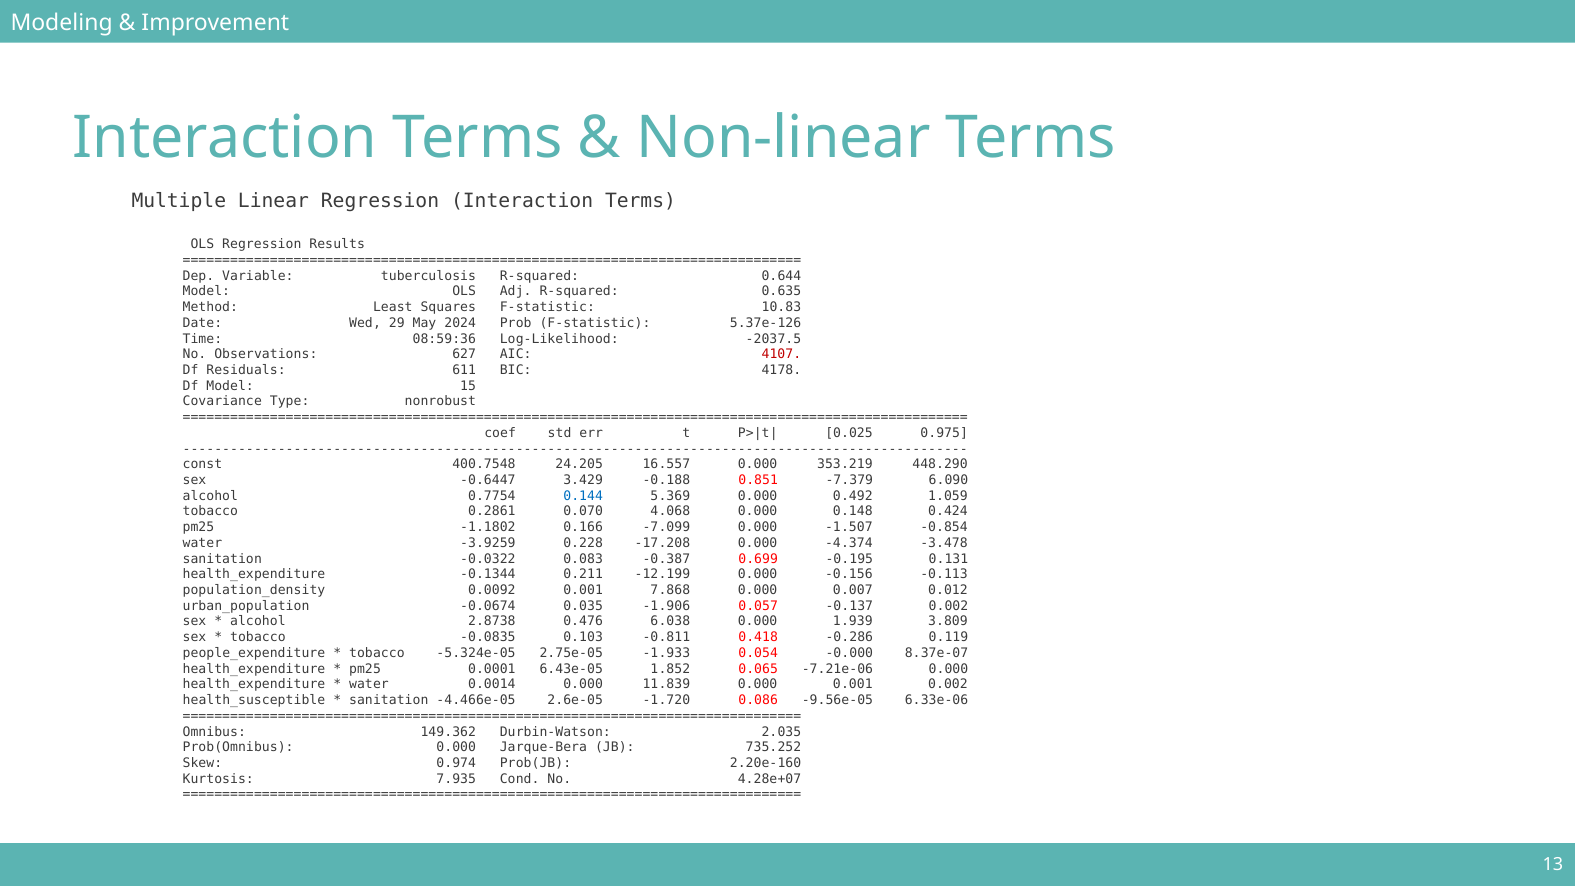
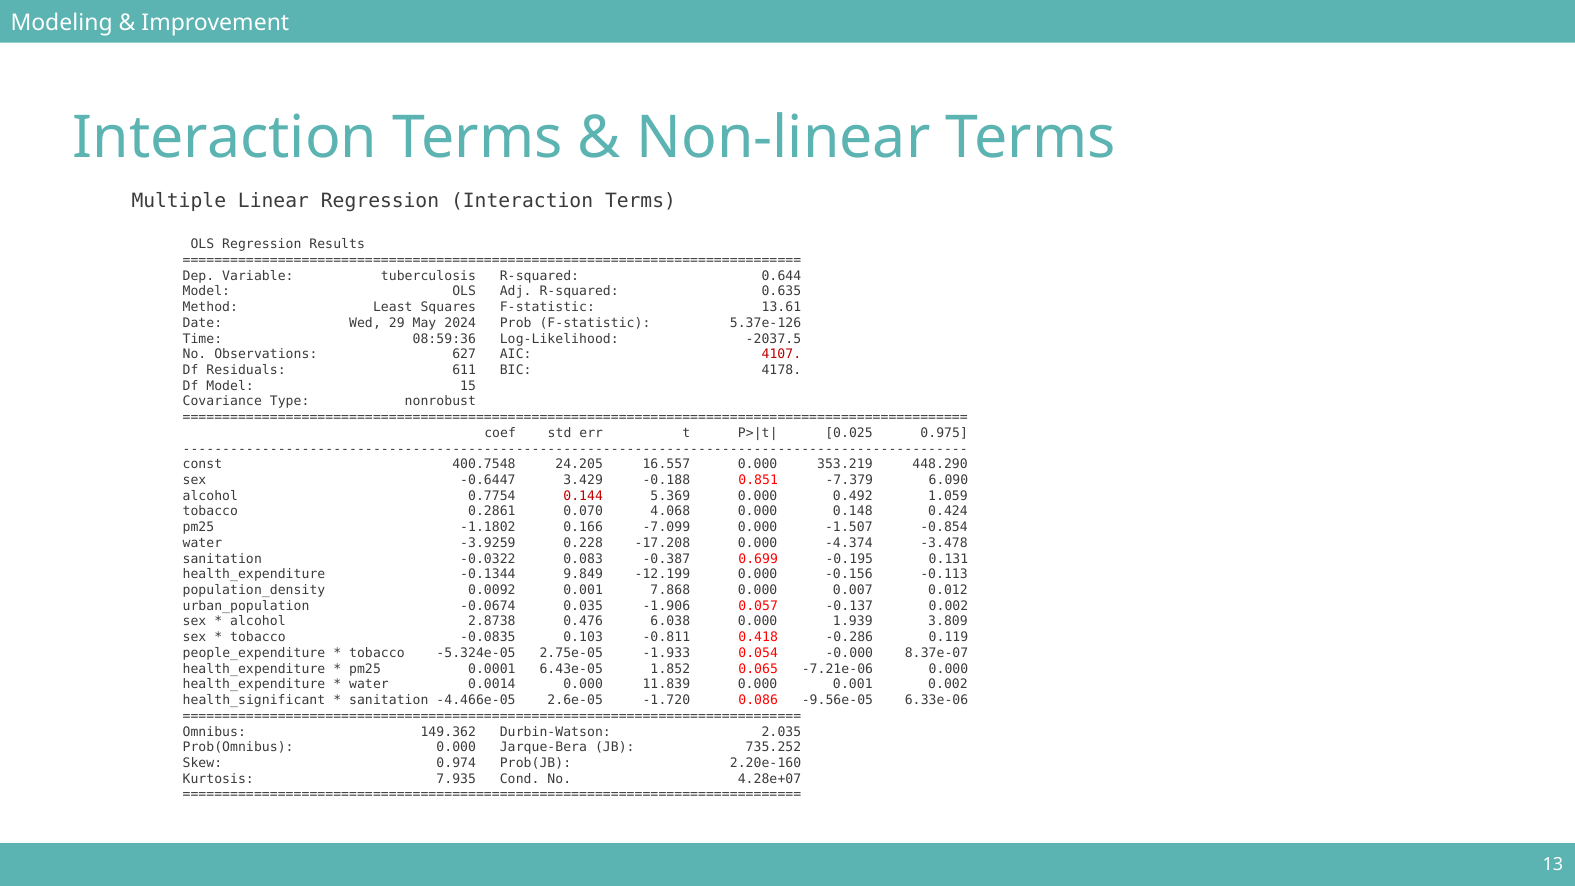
10.83: 10.83 -> 13.61 (781, 307)
0.144 colour: blue -> red (583, 496)
0.211: 0.211 -> 9.849 (583, 574)
health_susceptible: health_susceptible -> health_significant (254, 700)
